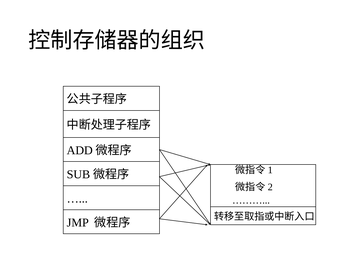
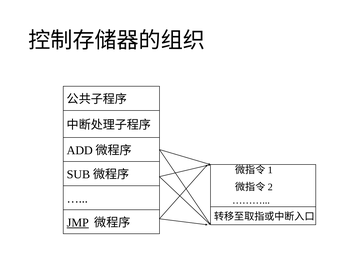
JMP underline: none -> present (78, 222)
